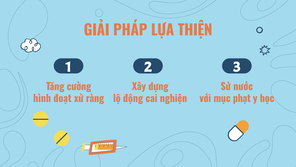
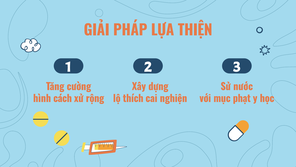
đoạt: đoạt -> cách (63, 98)
ràng: ràng -> rộng (95, 98)
động: động -> thích (133, 98)
